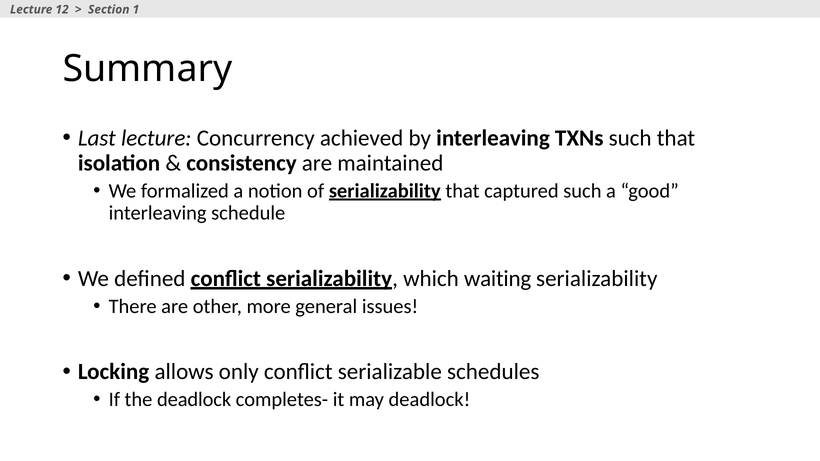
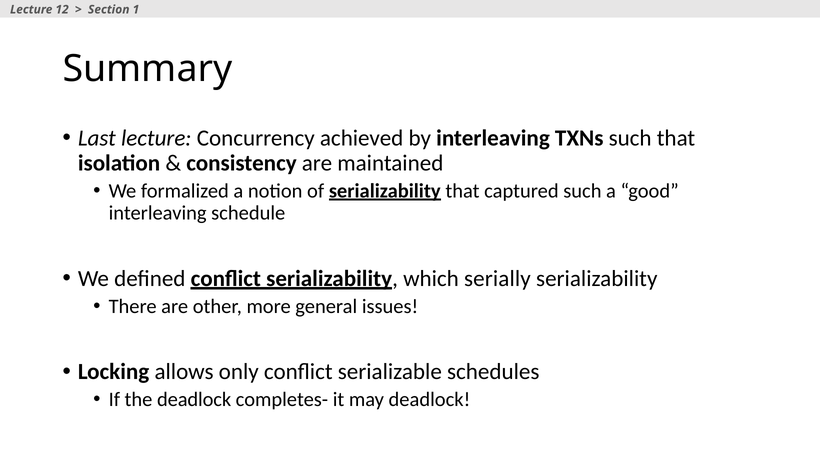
waiting: waiting -> serially (497, 279)
